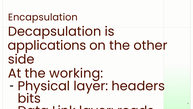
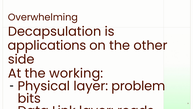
Encapsulation: Encapsulation -> Overwhelming (43, 17)
headers: headers -> problem (138, 86)
